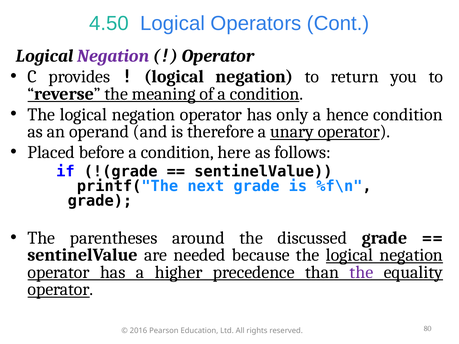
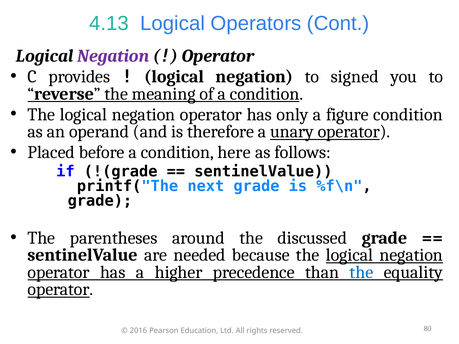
4.50: 4.50 -> 4.13 (109, 24)
return: return -> signed (355, 77)
hence: hence -> figure (347, 115)
the colour: purple -> blue (361, 272)
